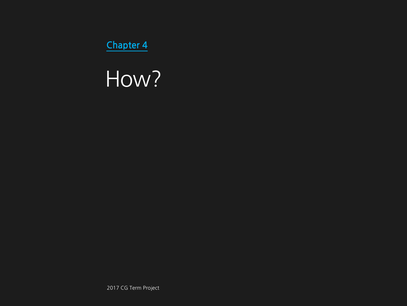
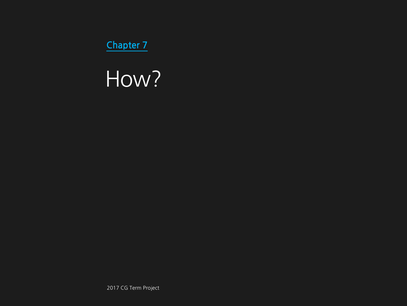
4: 4 -> 7 (145, 45)
